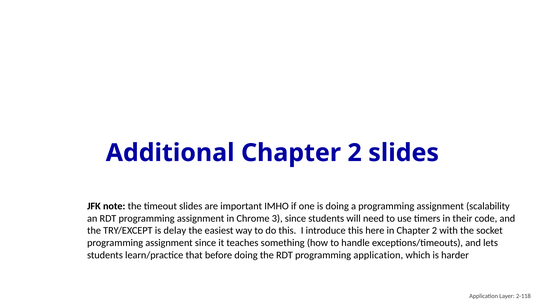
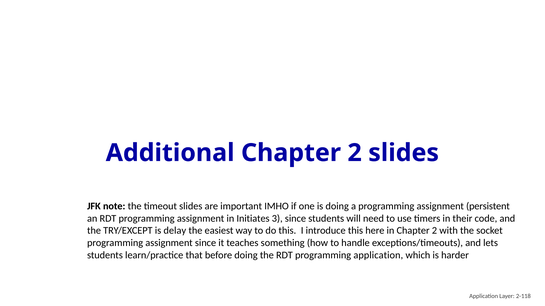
scalability: scalability -> persistent (488, 206)
Chrome: Chrome -> Initiates (253, 219)
